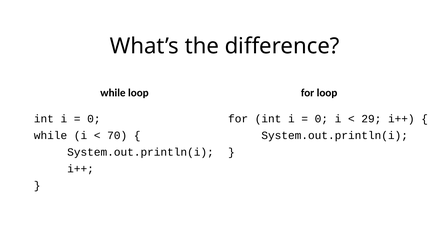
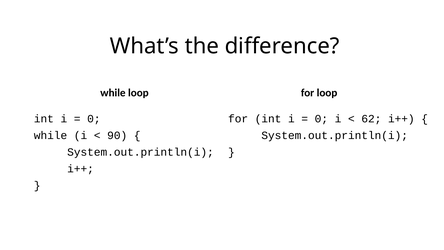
29: 29 -> 62 (371, 119)
70: 70 -> 90 (117, 135)
